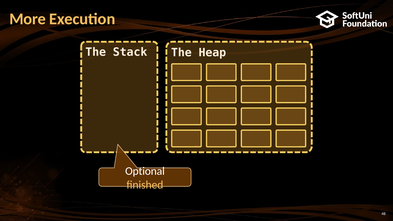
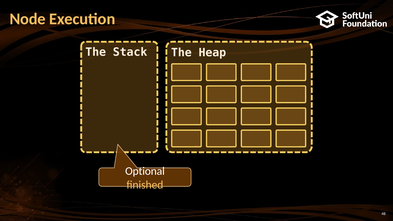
More: More -> Node (28, 19)
